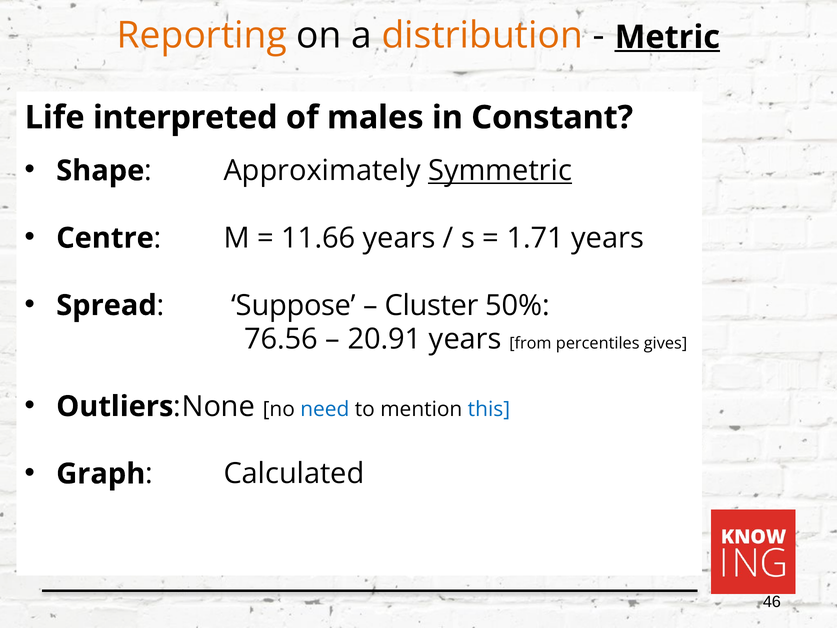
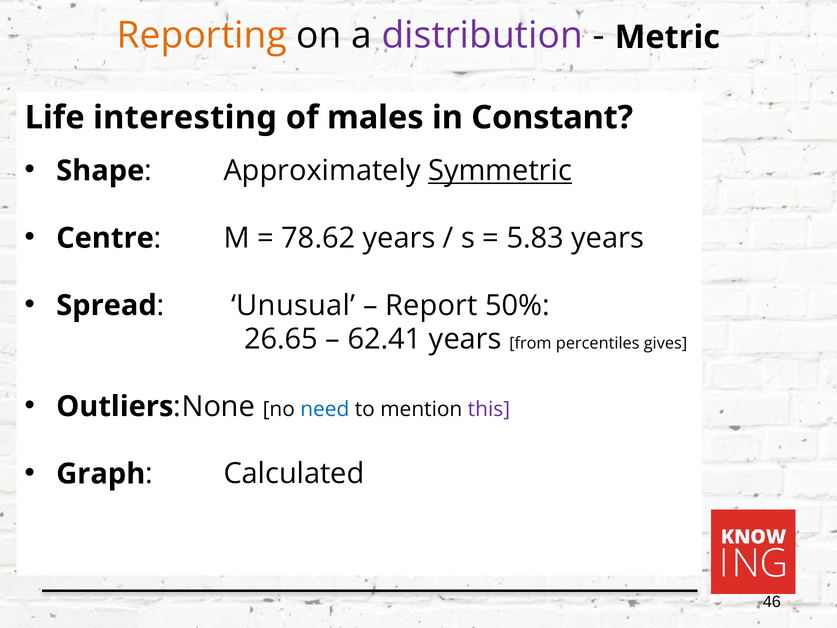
distribution colour: orange -> purple (482, 36)
Metric underline: present -> none (667, 37)
interpreted: interpreted -> interesting (185, 117)
11.66: 11.66 -> 78.62 (318, 238)
1.71: 1.71 -> 5.83 (535, 238)
Suppose: Suppose -> Unusual (293, 305)
Cluster: Cluster -> Report (431, 305)
76.56: 76.56 -> 26.65 (281, 339)
20.91: 20.91 -> 62.41 (385, 339)
this colour: blue -> purple (489, 409)
